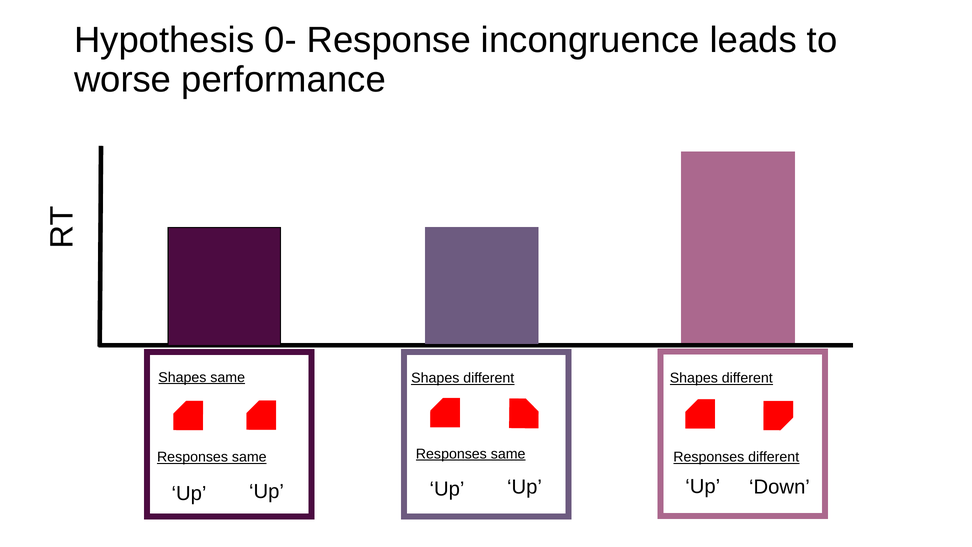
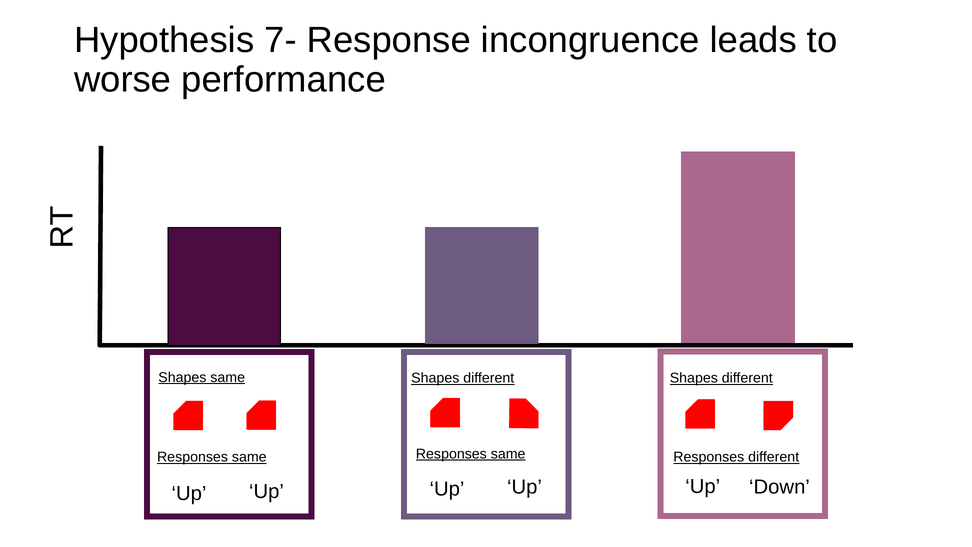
0-: 0- -> 7- (281, 40)
